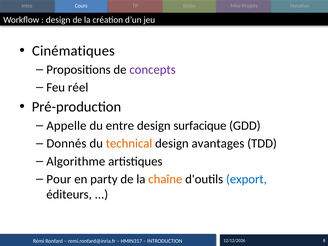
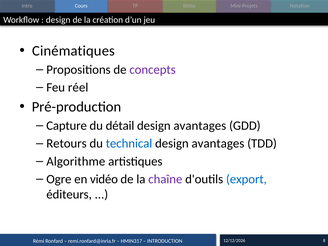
Appelle: Appelle -> Capture (67, 126)
entre: entre -> détail (120, 126)
surfacique: surfacique -> avantages (200, 126)
Donnés: Donnés -> Retours (66, 143)
technical colour: orange -> blue (129, 143)
Pour: Pour -> Ogre (59, 179)
party: party -> vidéo (104, 179)
chaîne colour: orange -> purple (165, 179)
